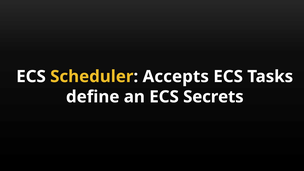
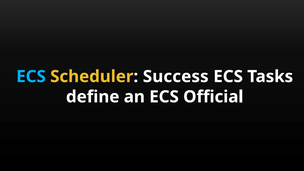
ECS colour: white -> light blue (31, 77)
Accepts: Accepts -> Success (176, 77)
Secrets: Secrets -> Official (213, 97)
